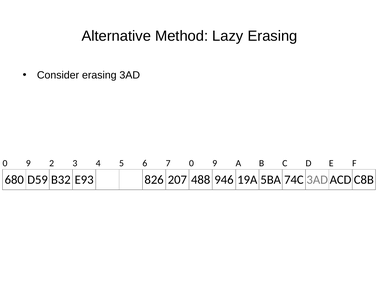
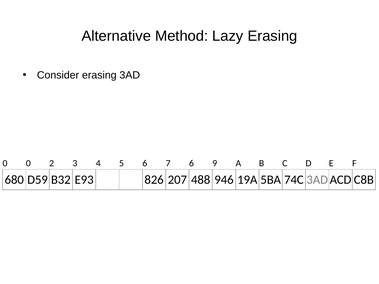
9: 9 -> 0 (28, 163)
7 0: 0 -> 6 (191, 163)
